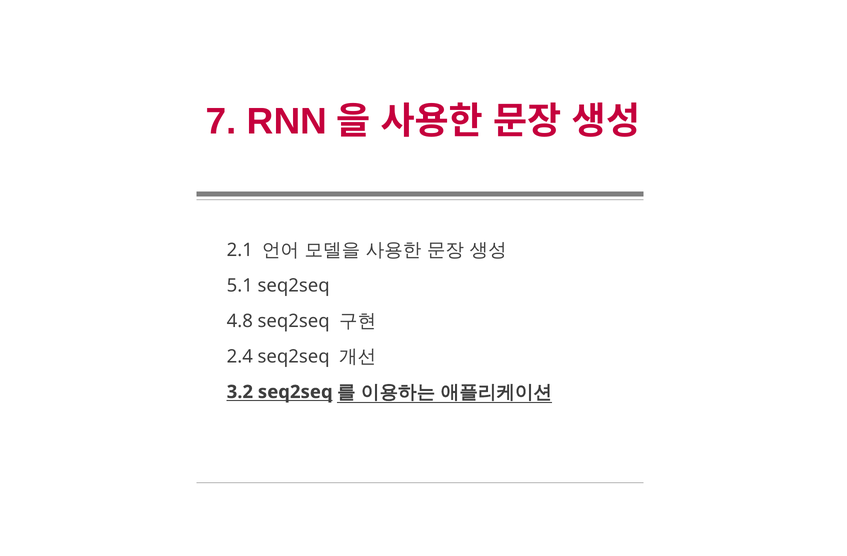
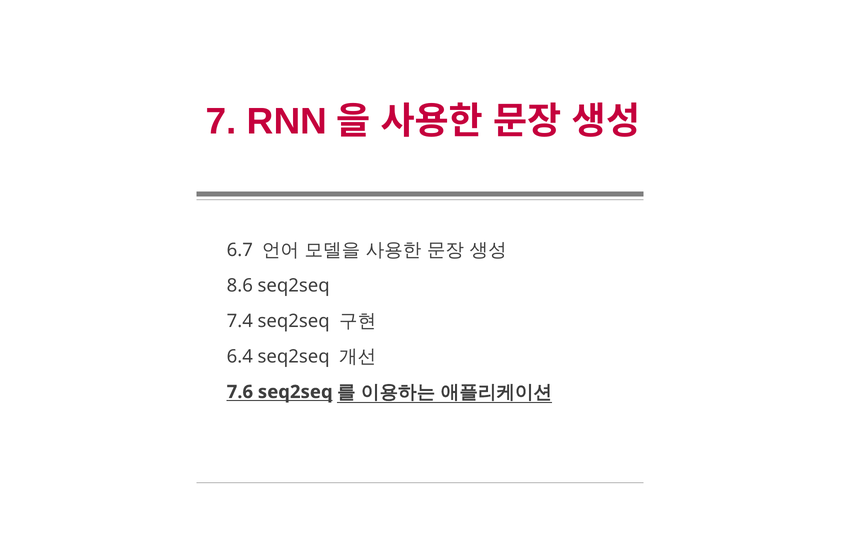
2.1: 2.1 -> 6.7 (240, 250)
5.1: 5.1 -> 8.6 (240, 286)
4.8: 4.8 -> 7.4 (240, 321)
2.4: 2.4 -> 6.4 (240, 357)
3.2: 3.2 -> 7.6 (240, 392)
